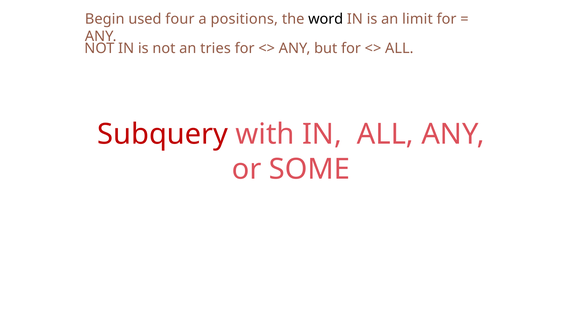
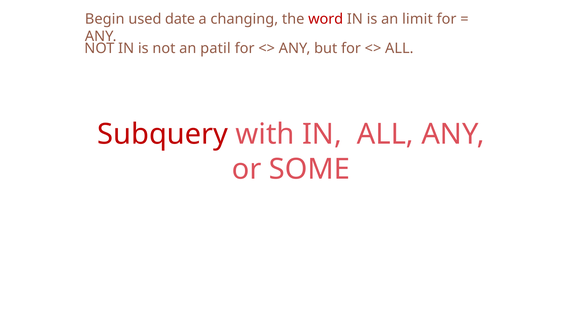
four: four -> date (180, 19)
positions: positions -> changing (244, 19)
word colour: black -> red (326, 19)
tries: tries -> patil (215, 48)
